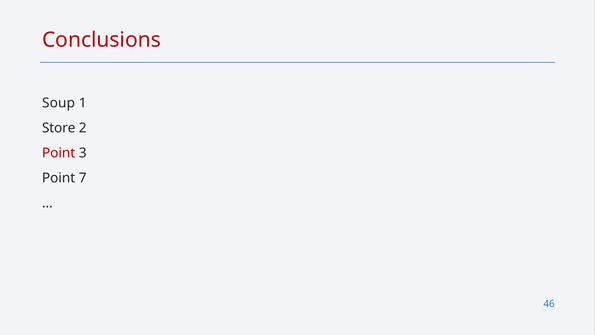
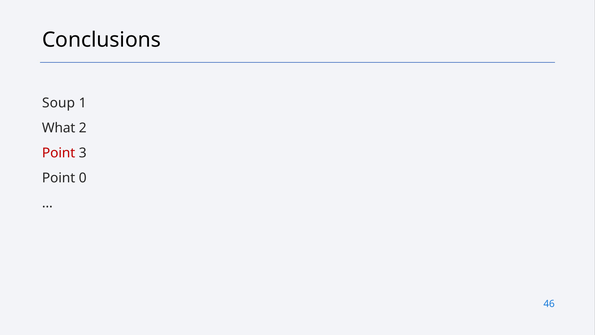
Conclusions colour: red -> black (101, 40)
Store: Store -> What (59, 128)
7: 7 -> 0 (83, 178)
